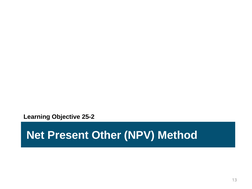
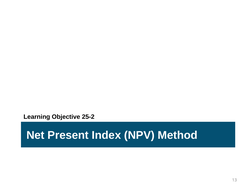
Other: Other -> Index (106, 135)
